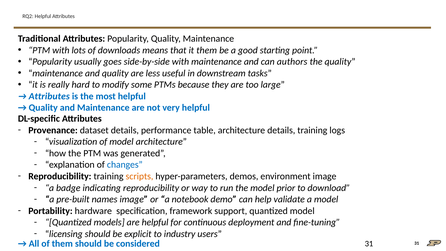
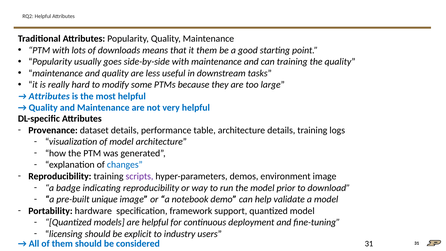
can authors: authors -> training (292, 62)
scripts colour: orange -> purple (140, 176)
names: names -> unique (105, 199)
